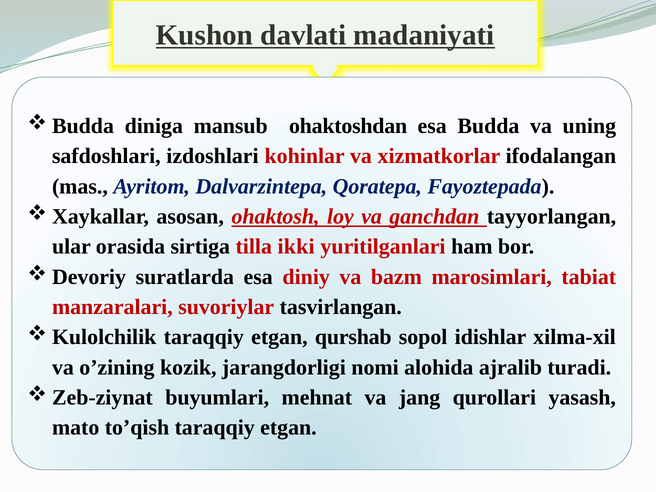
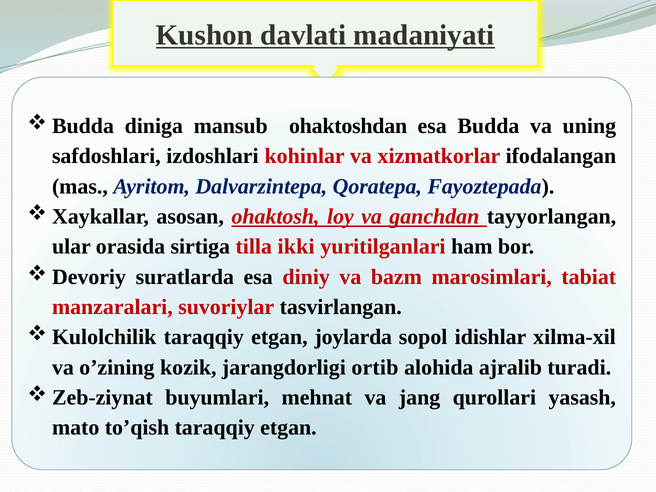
qurshab: qurshab -> joylarda (353, 337)
nomi: nomi -> ortib (375, 367)
